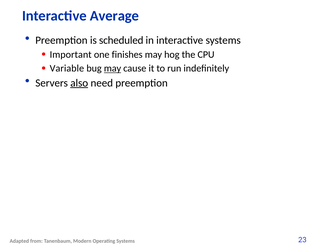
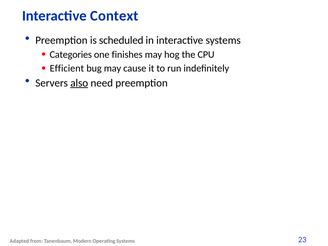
Average: Average -> Context (114, 16)
Important: Important -> Categories (71, 55)
Variable: Variable -> Efficient (67, 68)
may underline: present -> none (113, 68)
